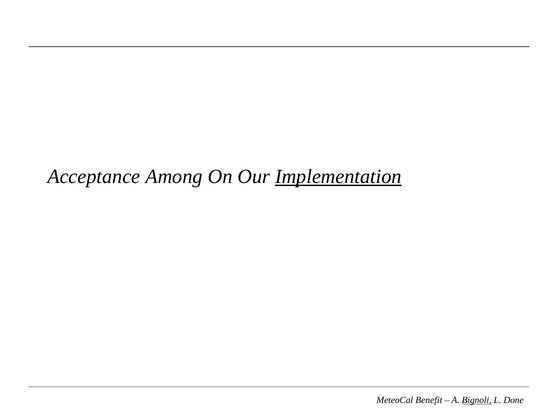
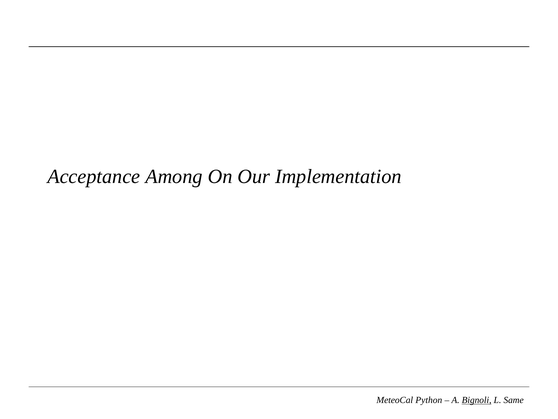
Implementation underline: present -> none (338, 176)
Benefit: Benefit -> Python (429, 400)
Done: Done -> Same (514, 400)
